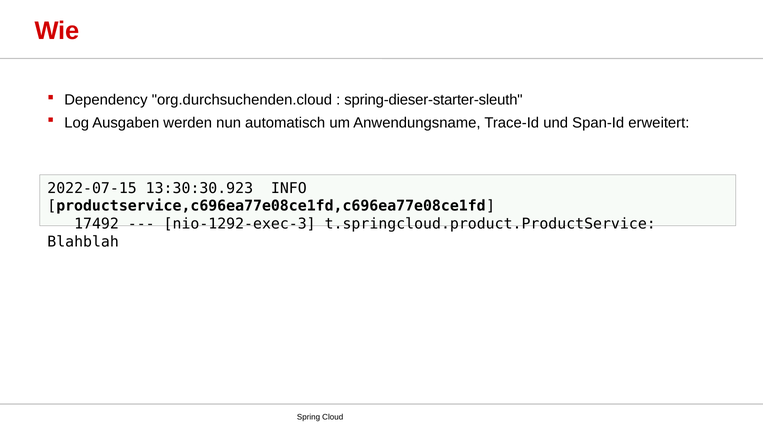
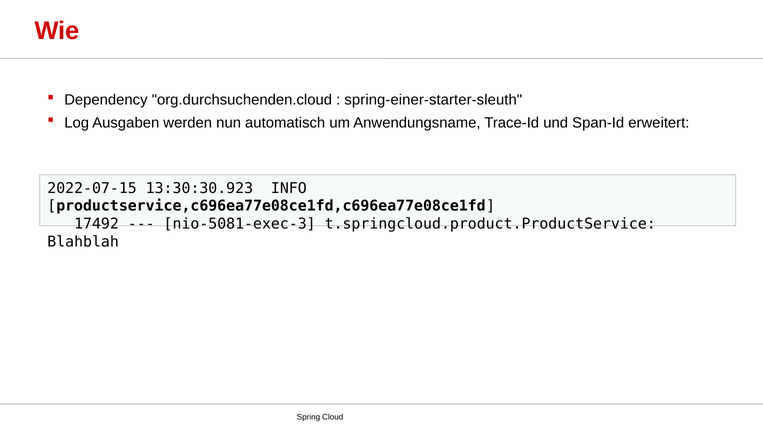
spring-dieser-starter-sleuth: spring-dieser-starter-sleuth -> spring-einer-starter-sleuth (433, 100)
nio-1292-exec-3: nio-1292-exec-3 -> nio-5081-exec-3 (240, 224)
